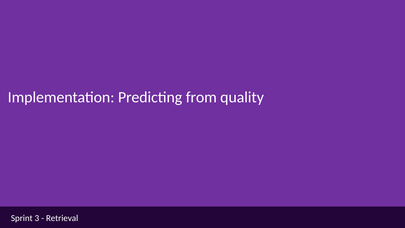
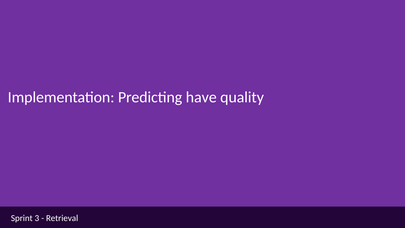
from: from -> have (201, 97)
